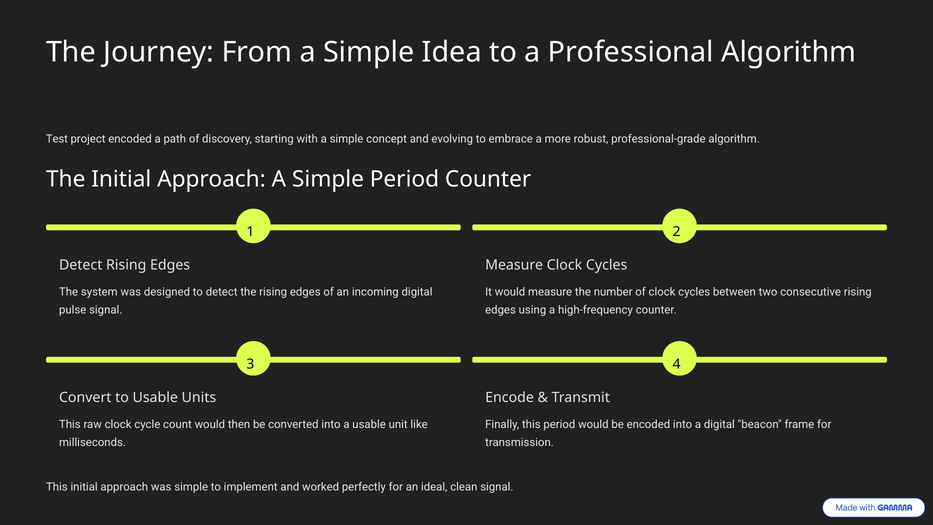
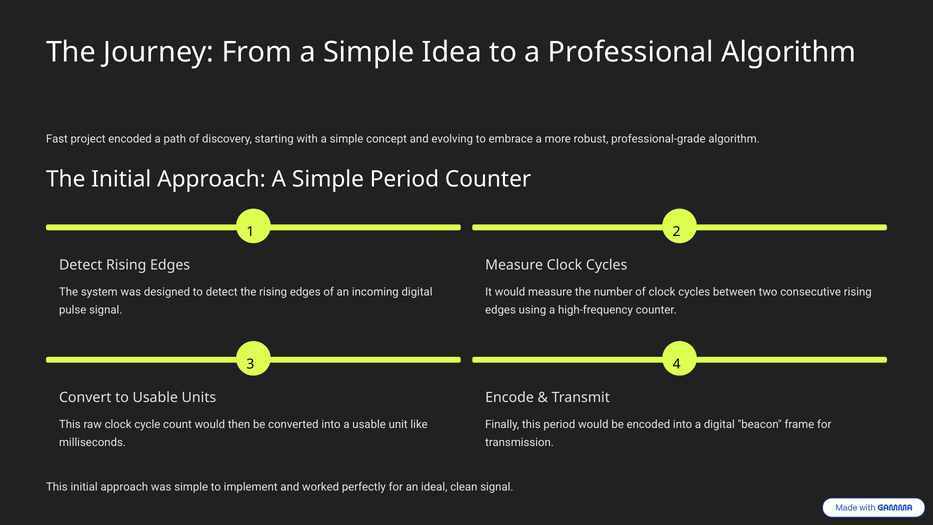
Test: Test -> Fast (57, 139)
